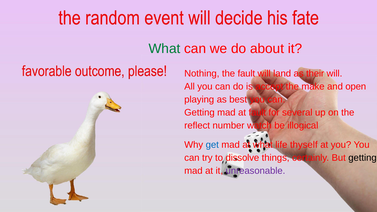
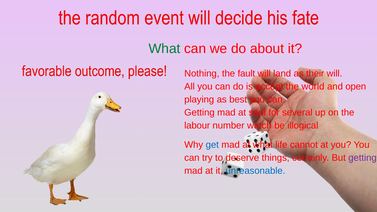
make: make -> world (313, 86)
at fault: fault -> soul (257, 112)
reflect: reflect -> labour (197, 125)
thyself: thyself -> cannot (304, 145)
dissolve: dissolve -> deserve (242, 158)
getting colour: black -> purple (362, 158)
unreasonable colour: purple -> blue (255, 171)
